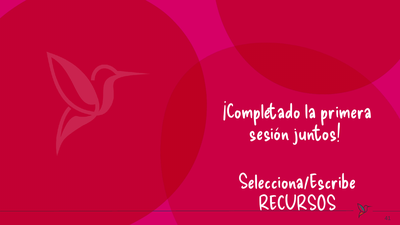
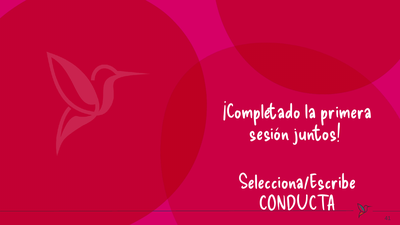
RECURSOS: RECURSOS -> CONDUCTA (297, 204)
